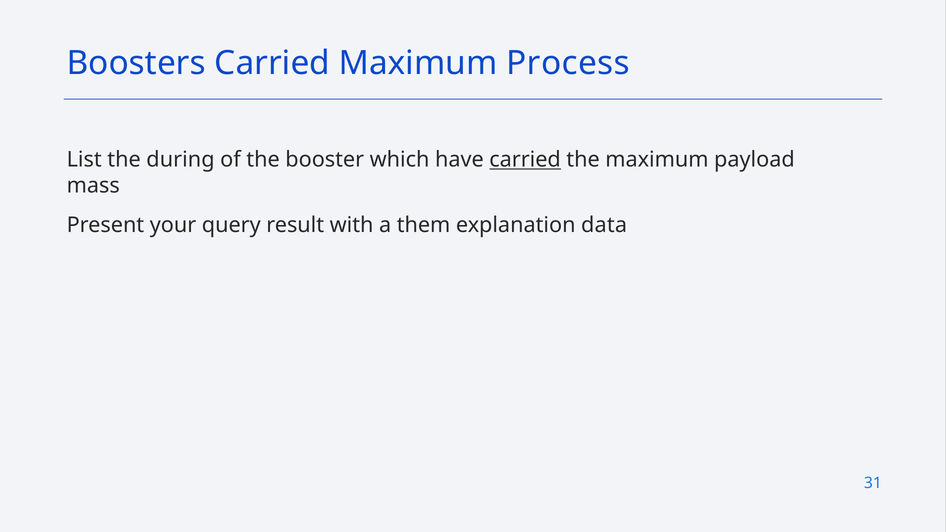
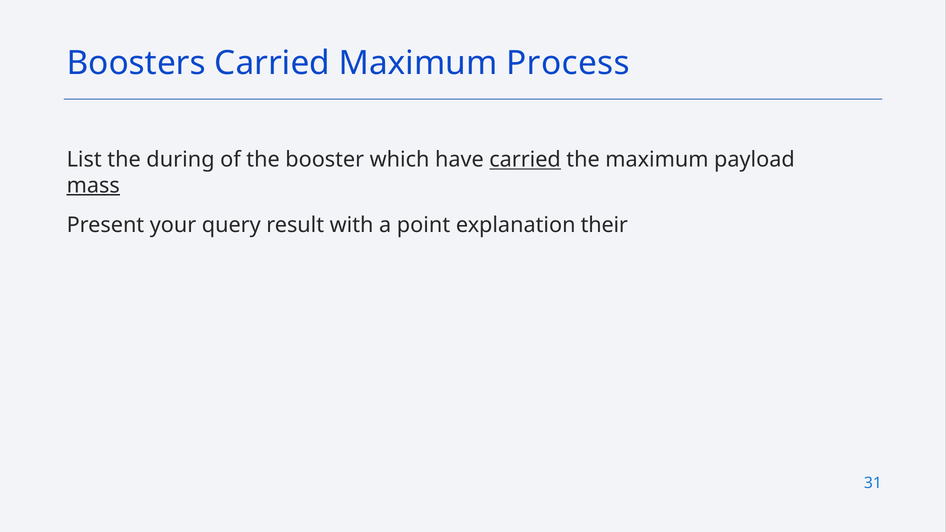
mass underline: none -> present (93, 186)
them: them -> point (424, 225)
data: data -> their (604, 225)
